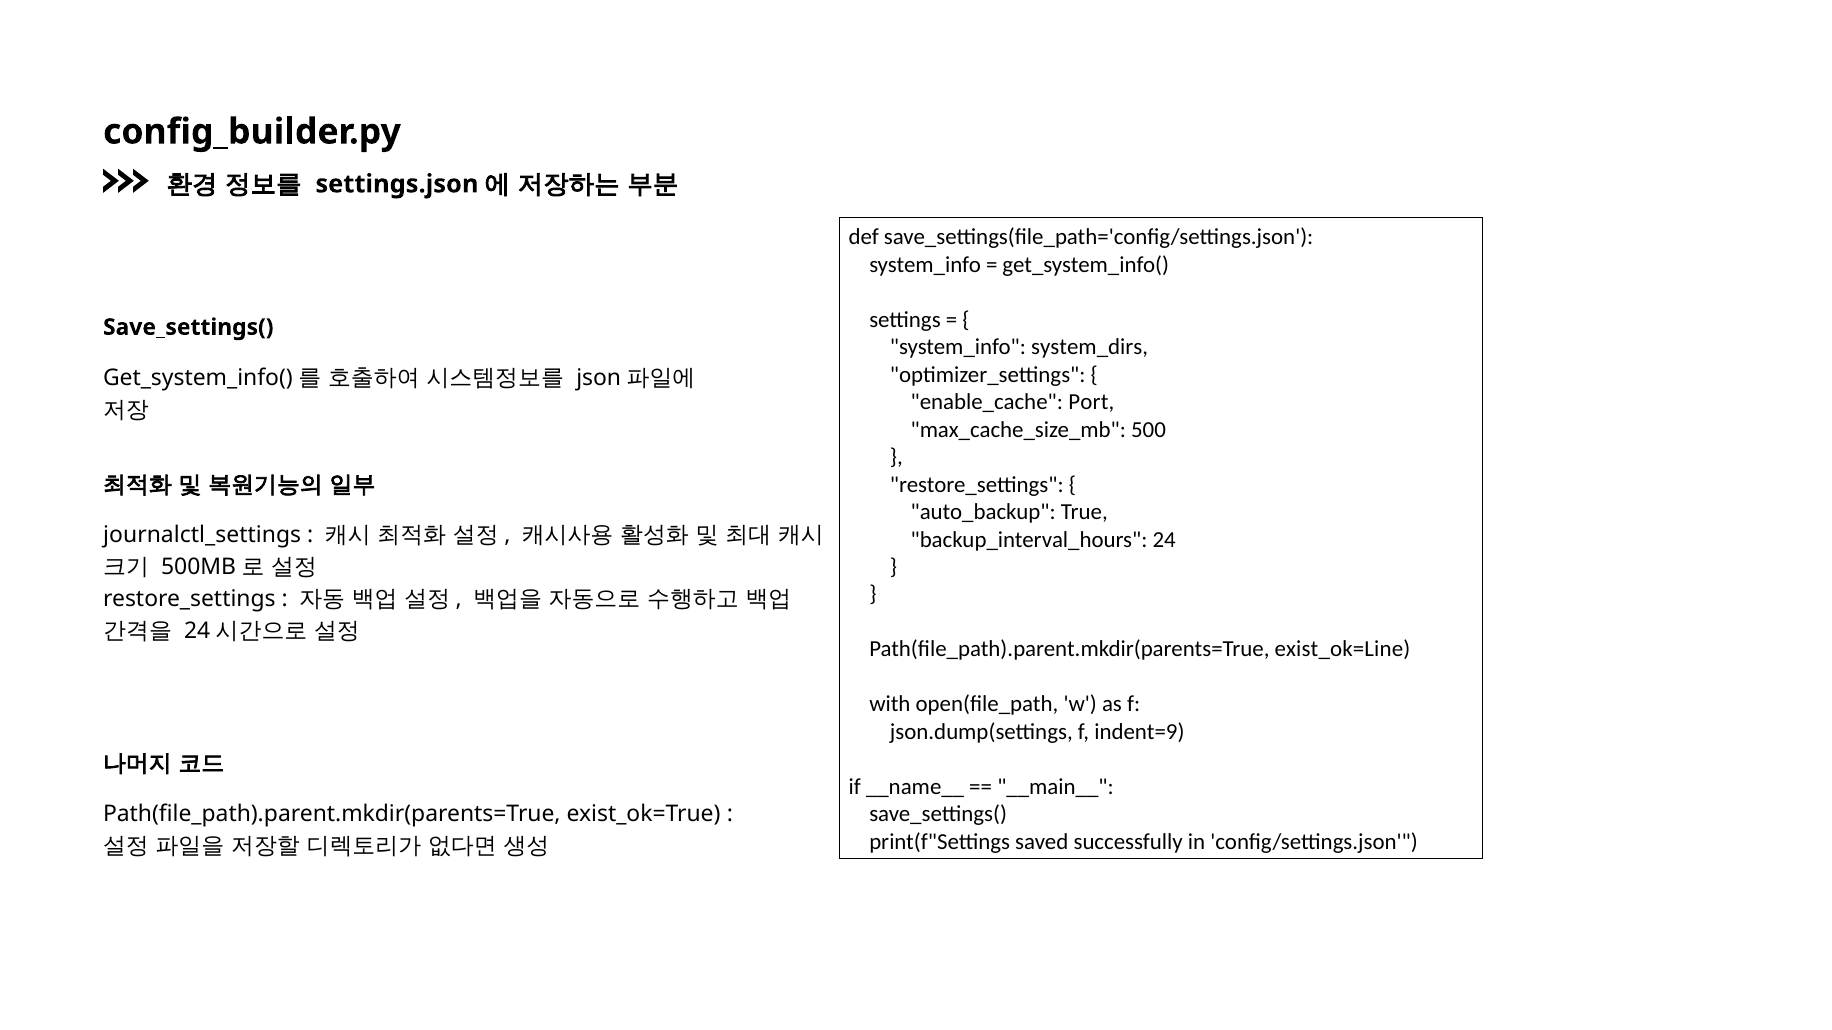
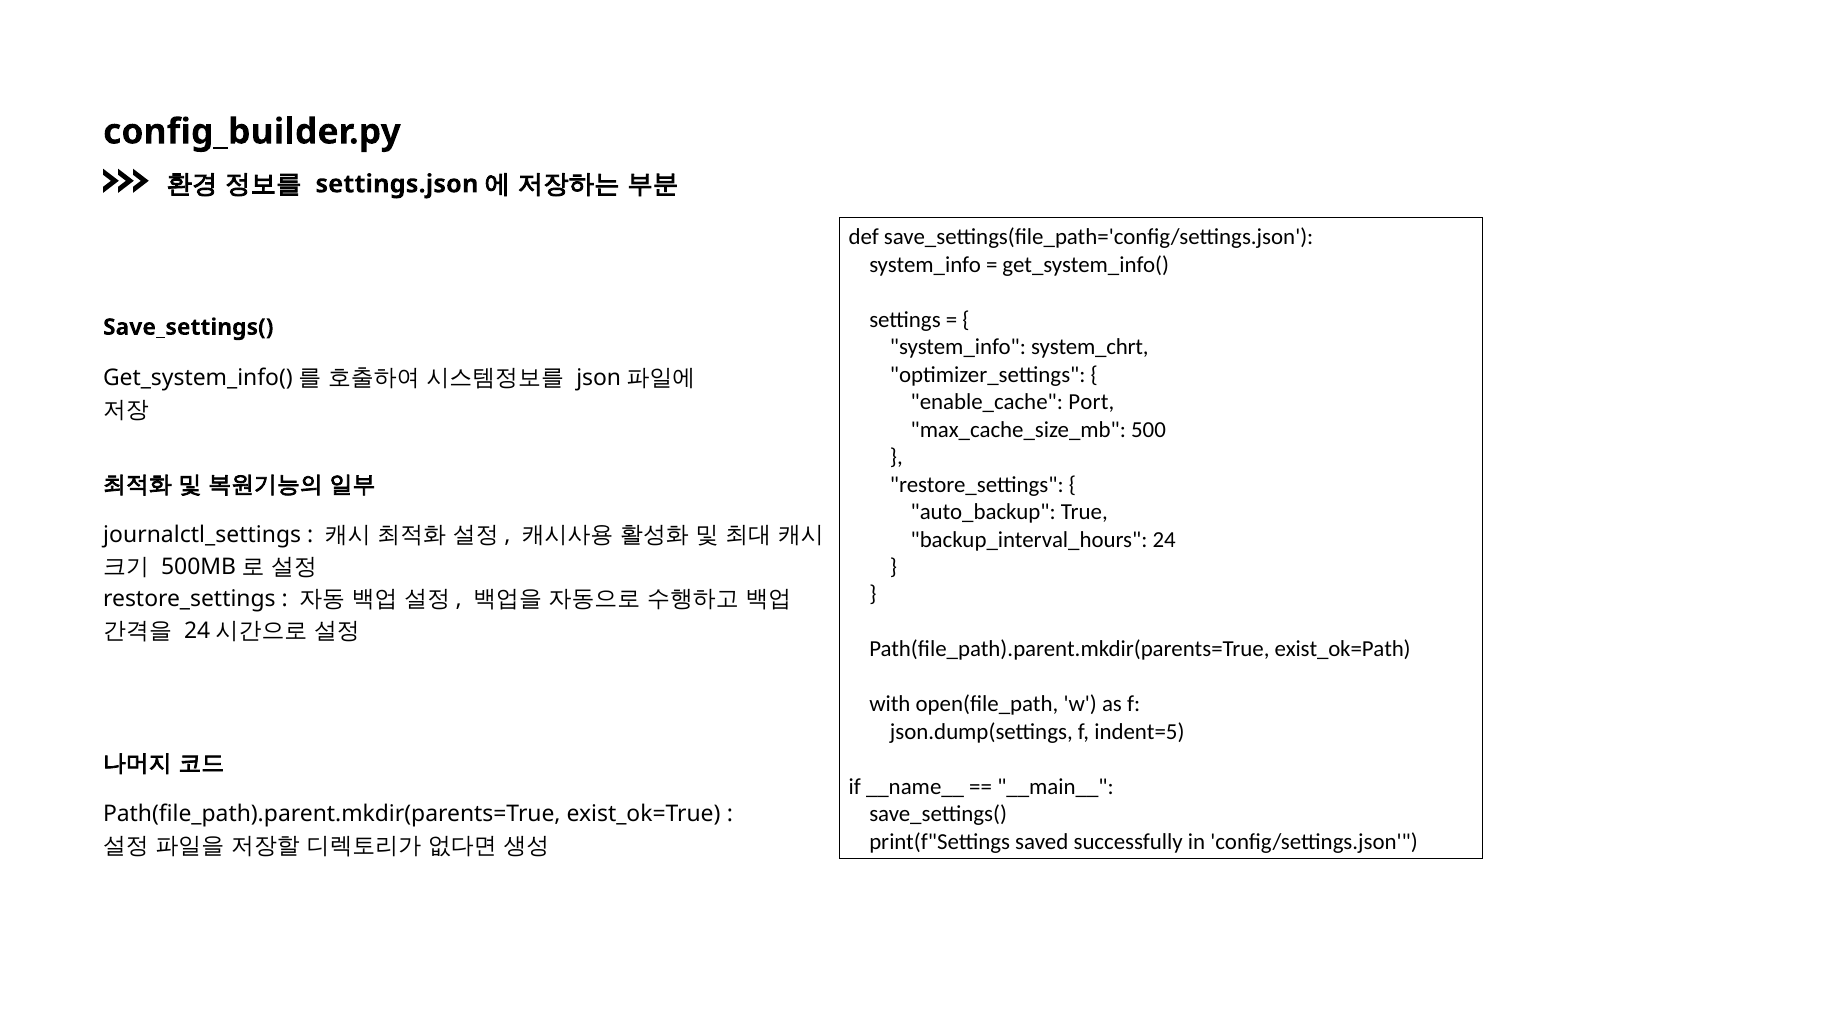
system_dirs: system_dirs -> system_chrt (1090, 347)
exist_ok=Line: exist_ok=Line -> exist_ok=Path (1343, 650)
indent=9: indent=9 -> indent=5 (1139, 732)
